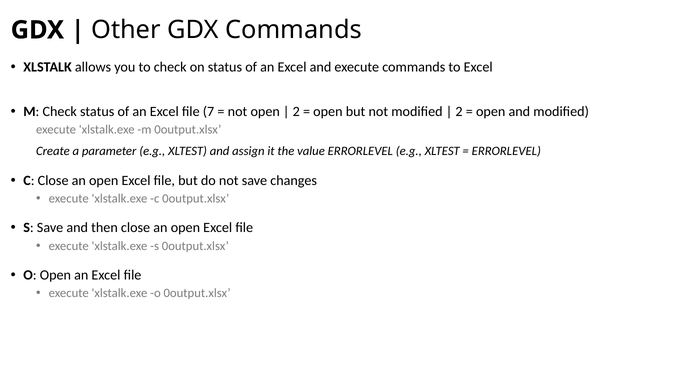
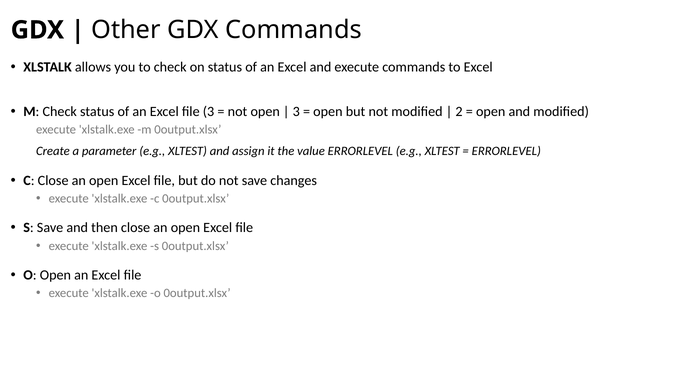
file 7: 7 -> 3 (209, 112)
2: 2 -> 3 (296, 112)
